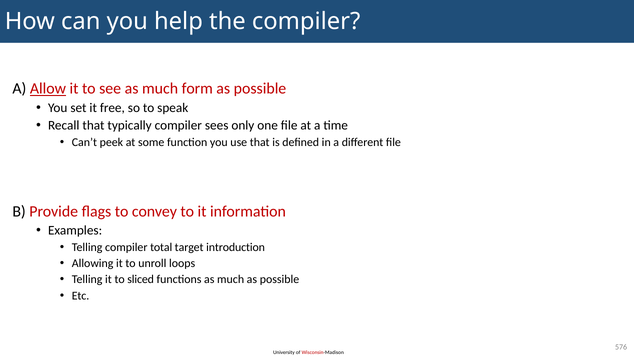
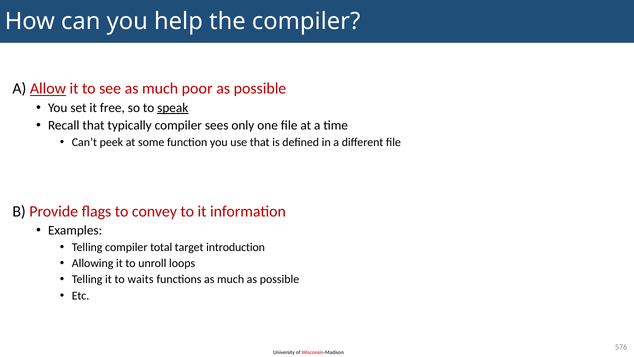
form: form -> poor (197, 89)
speak underline: none -> present (173, 108)
sliced: sliced -> waits (141, 279)
